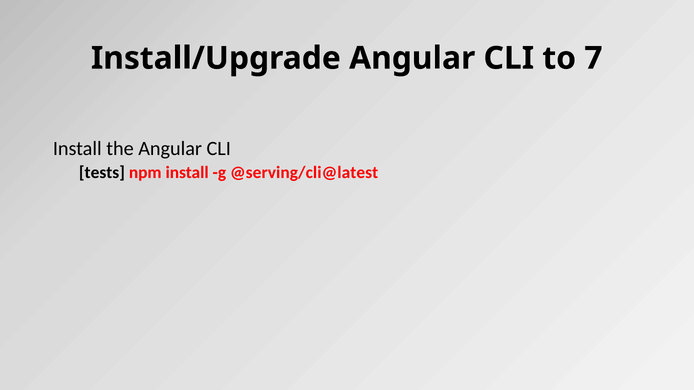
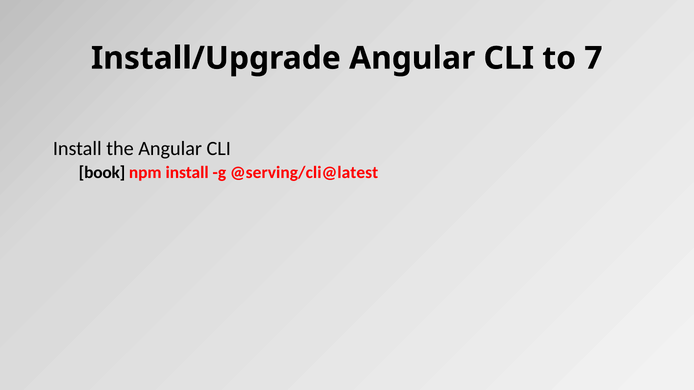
tests: tests -> book (102, 173)
